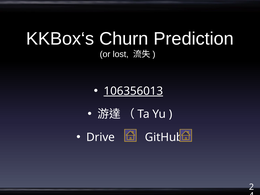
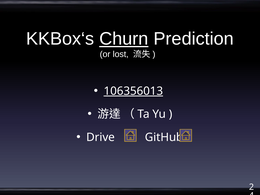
Churn underline: none -> present (124, 39)
